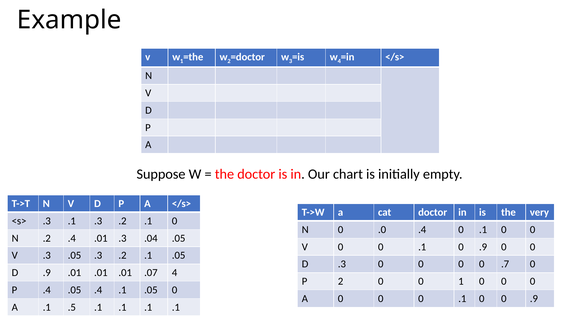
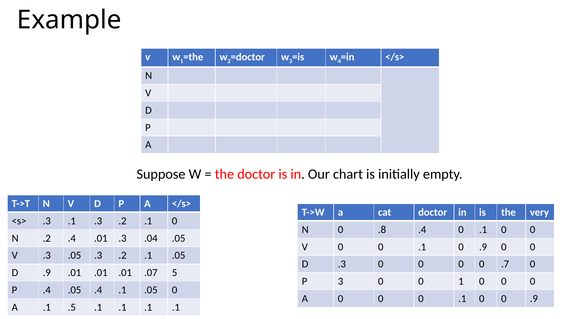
.0: .0 -> .8 (382, 230)
.07 4: 4 -> 5 (175, 273)
P 2: 2 -> 3 (341, 282)
